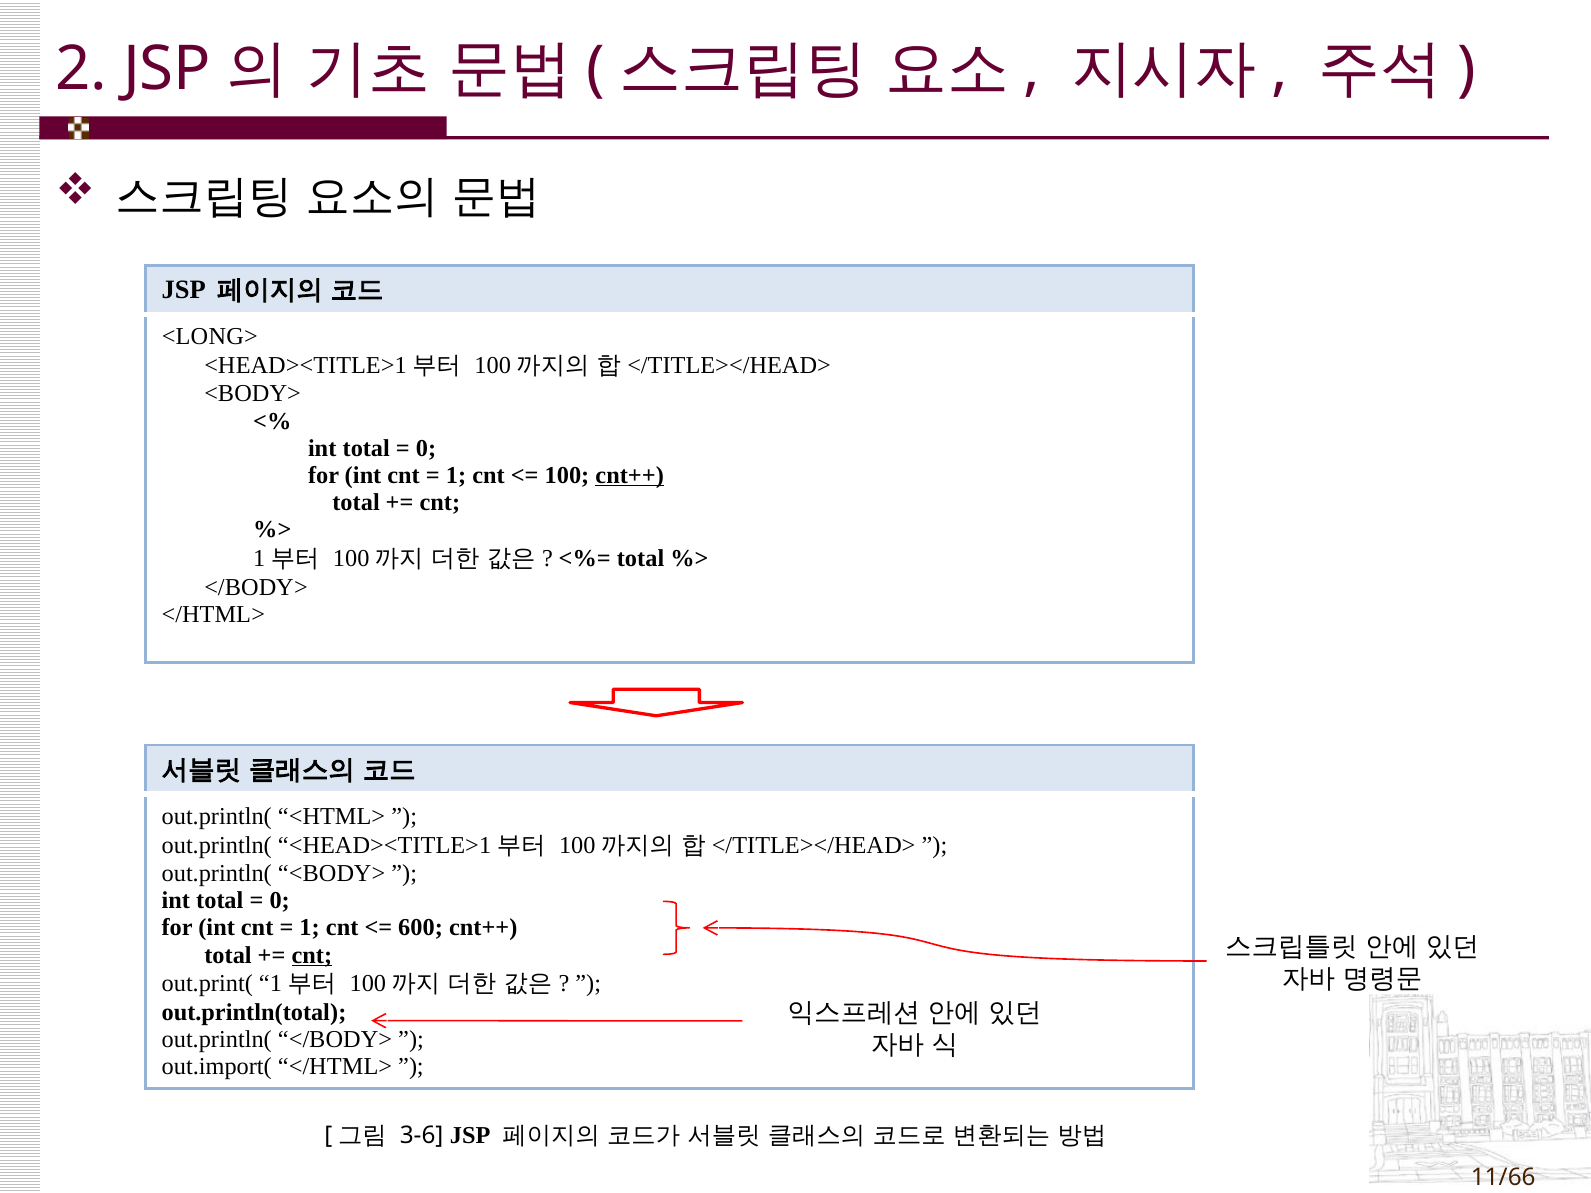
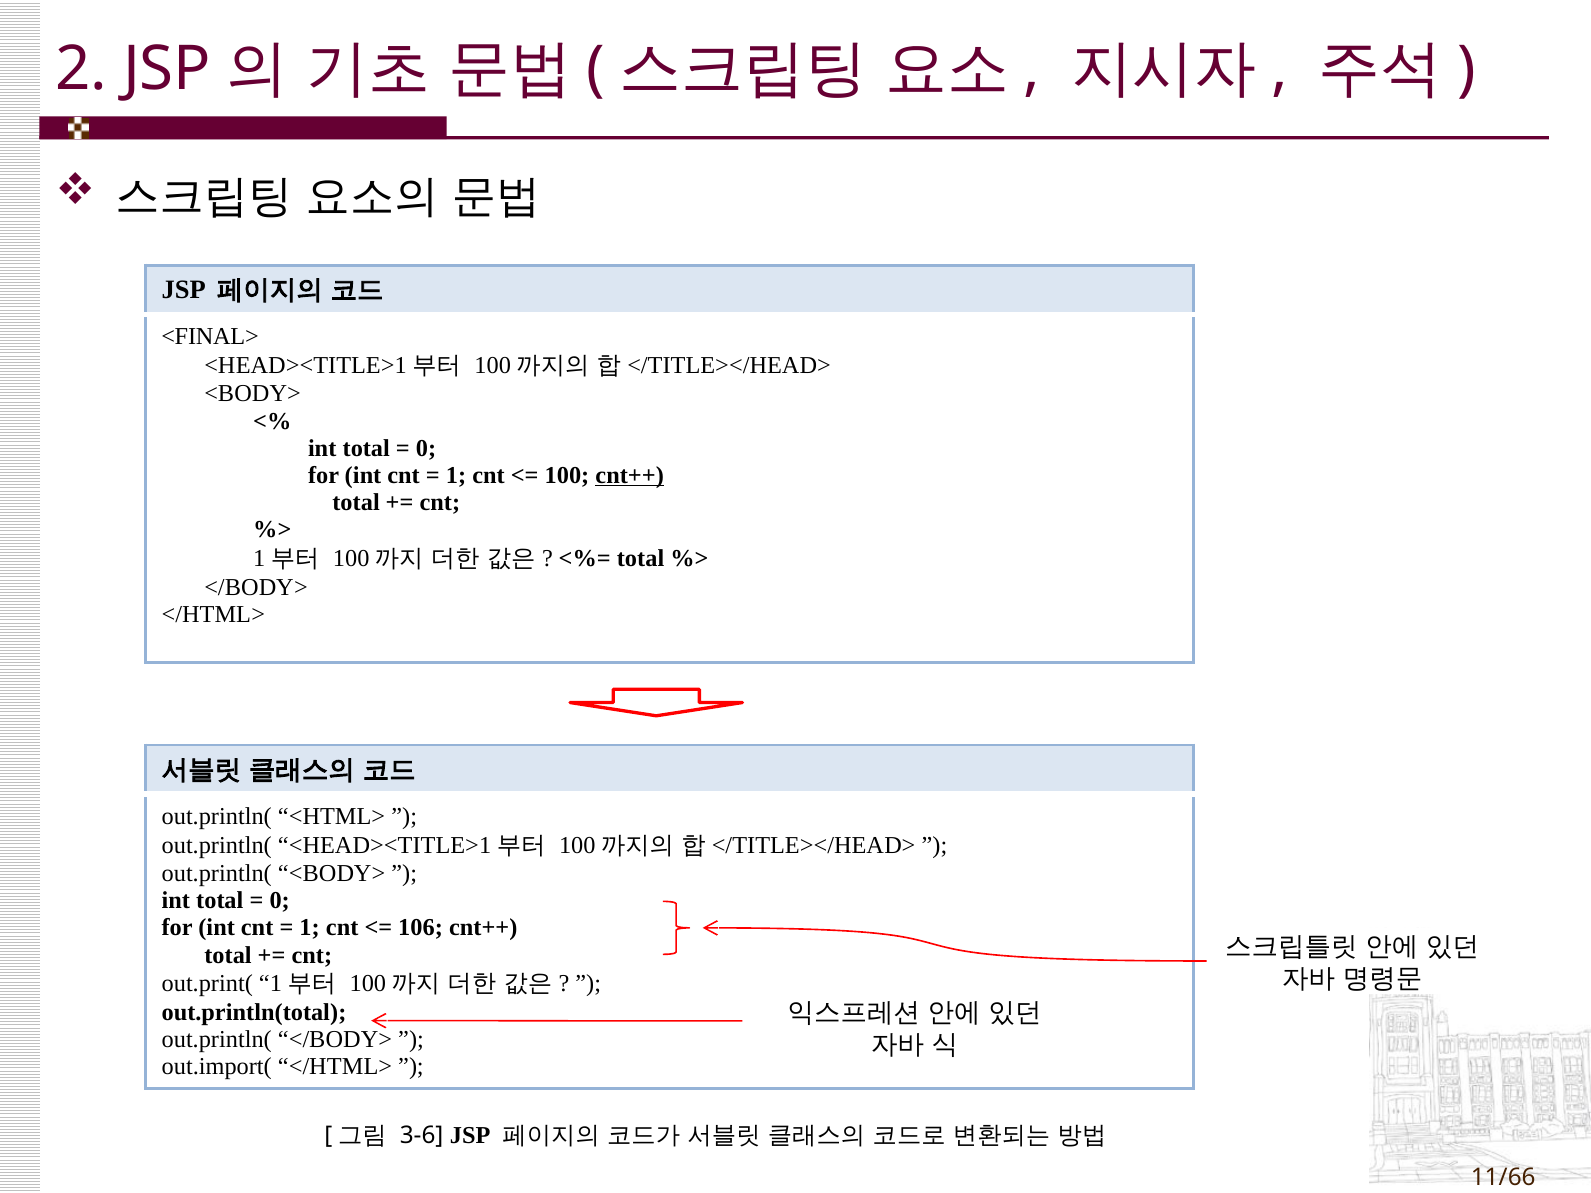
<LONG>: <LONG> -> <FINAL> (210, 336)
600: 600 -> 106 (421, 928)
cnt underline: present -> none (312, 955)
